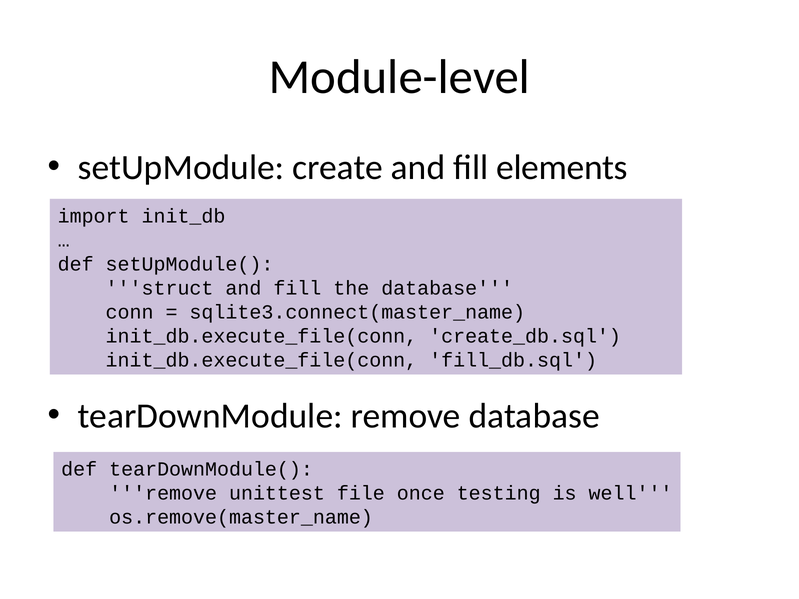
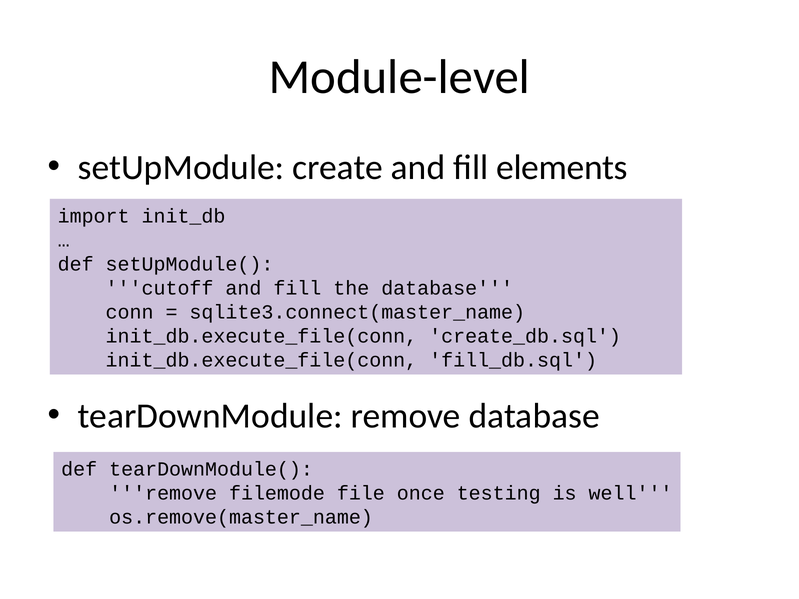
struct: struct -> cutoff (160, 288)
unittest: unittest -> filemode (277, 493)
